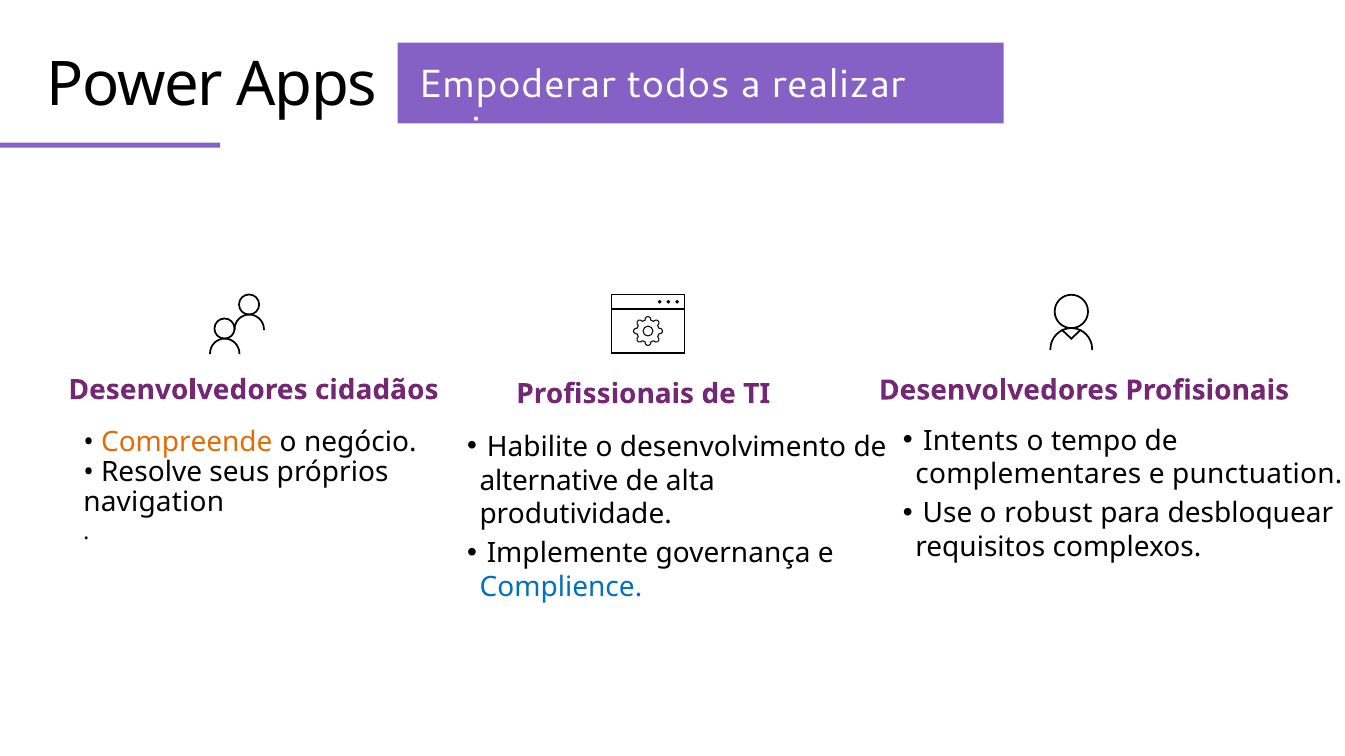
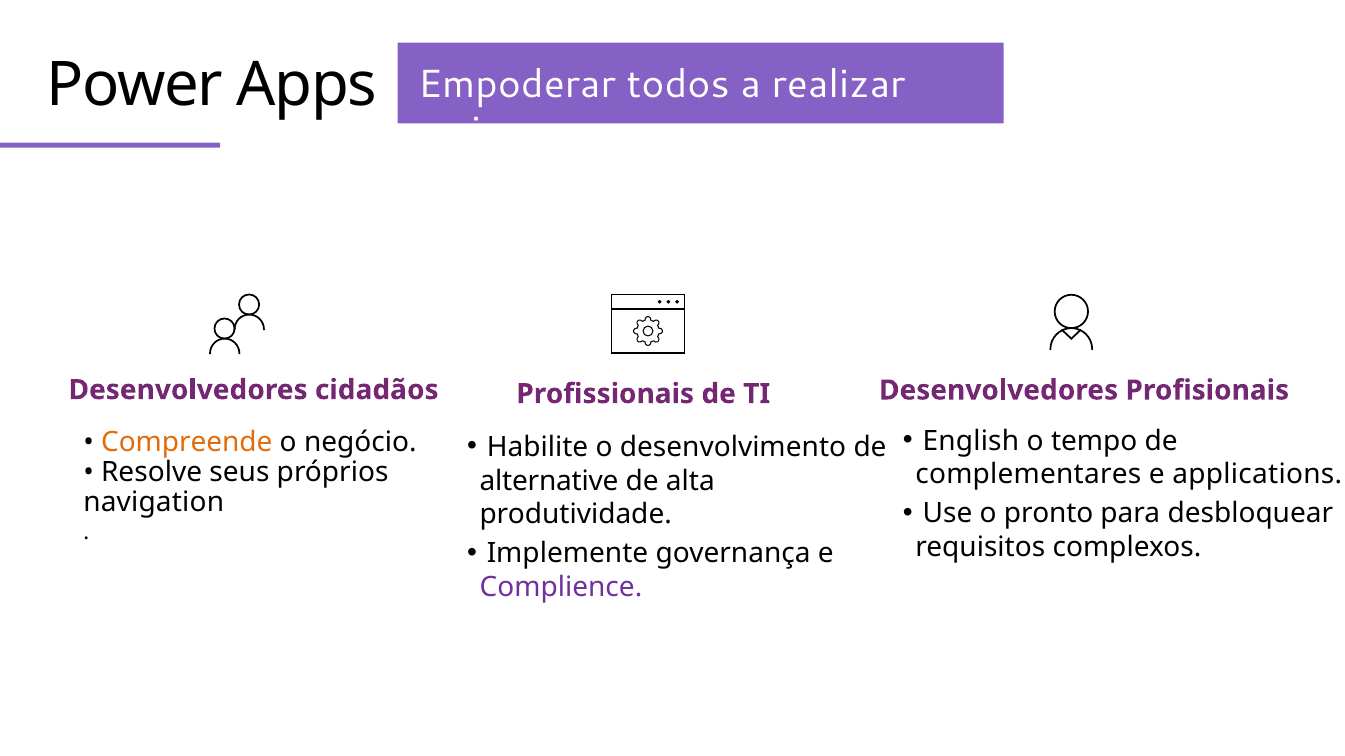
Intents: Intents -> English (971, 441)
punctuation: punctuation -> applications (1257, 475)
robust: robust -> pronto (1049, 514)
Complience colour: blue -> purple (561, 588)
